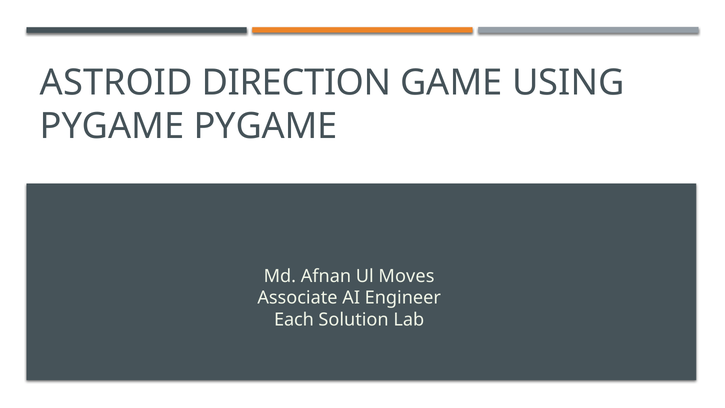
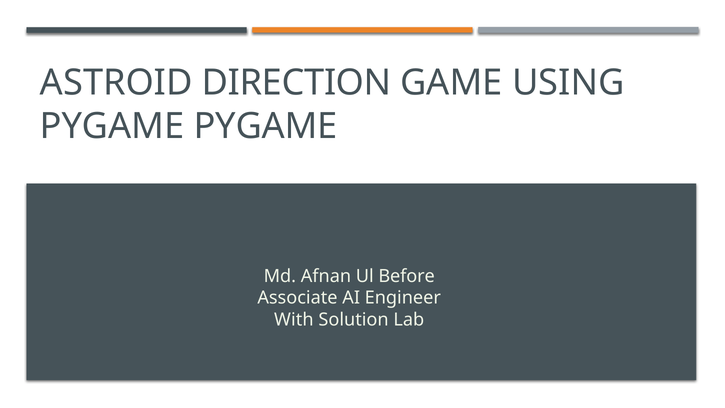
Moves: Moves -> Before (407, 276)
Each: Each -> With (294, 320)
